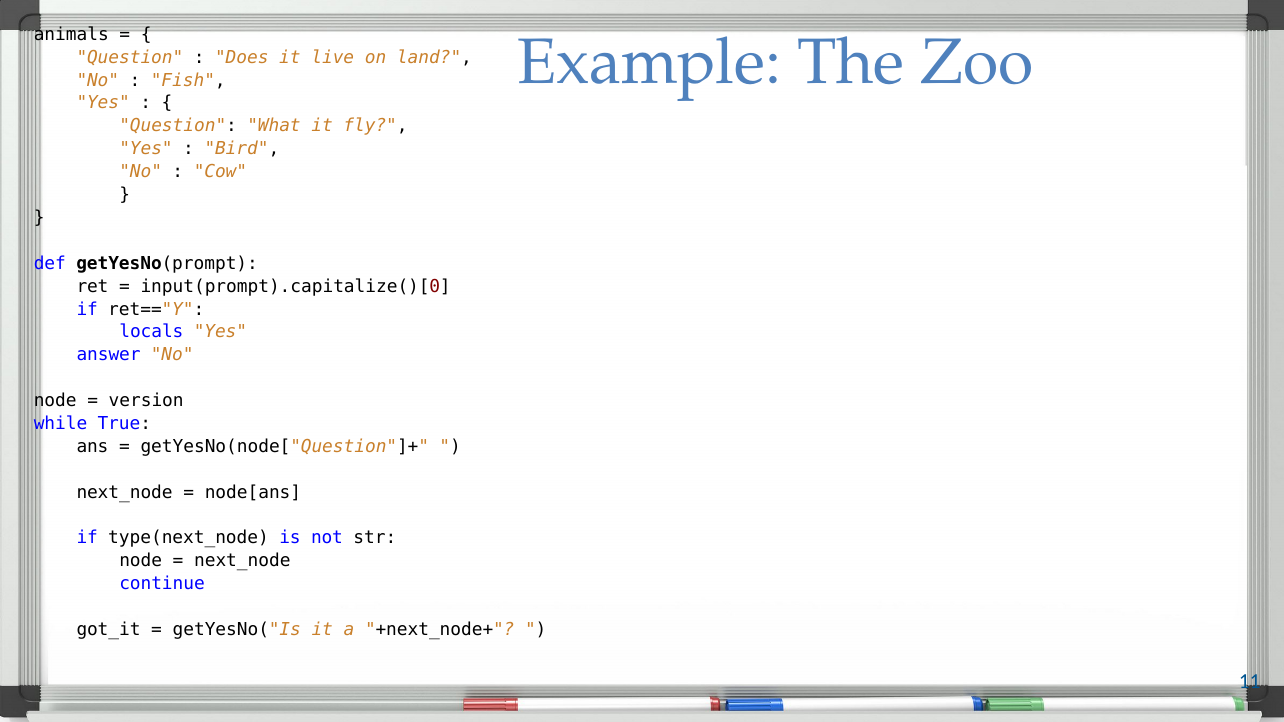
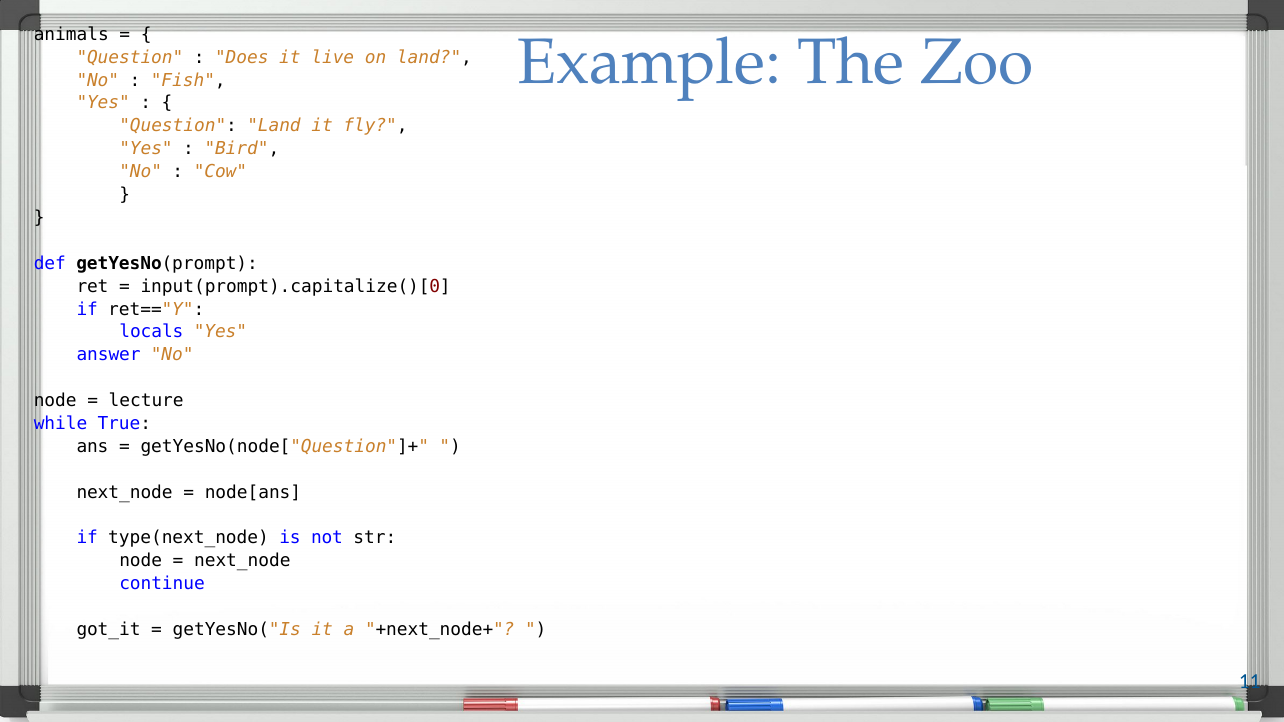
Question What: What -> Land (274, 126)
version: version -> lecture (146, 401)
